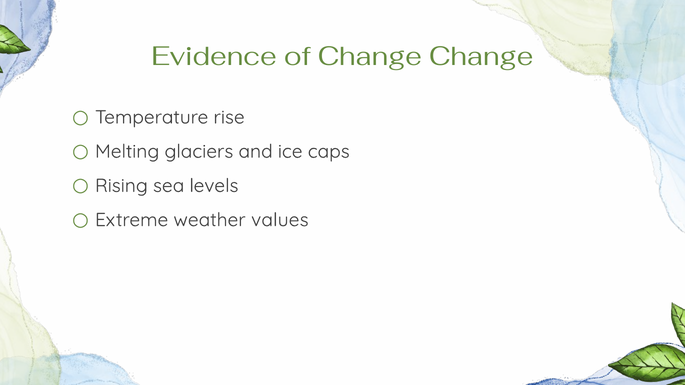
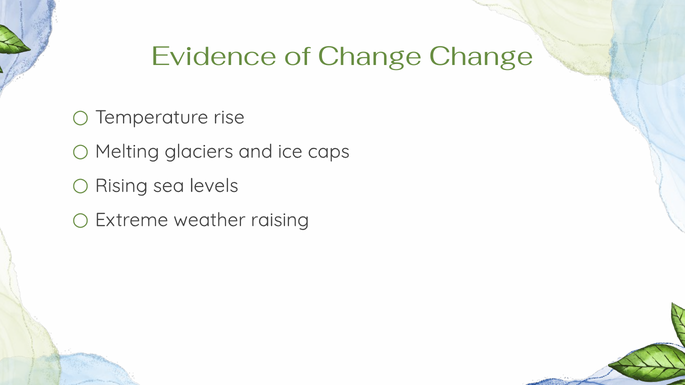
values: values -> raising (280, 220)
